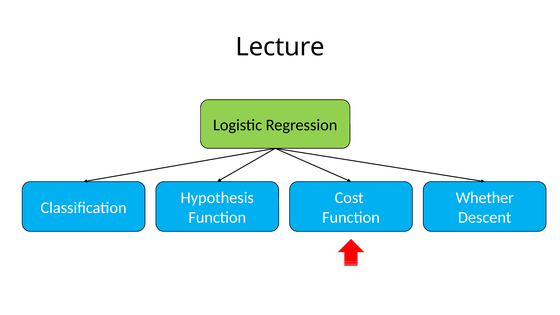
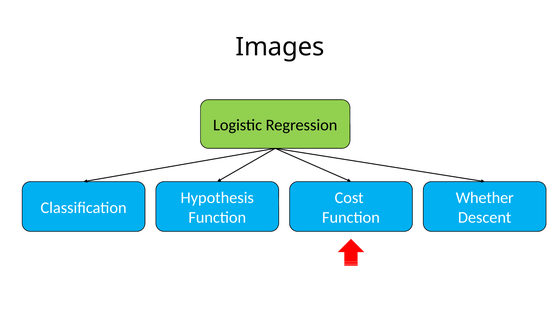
Lecture: Lecture -> Images (280, 47)
